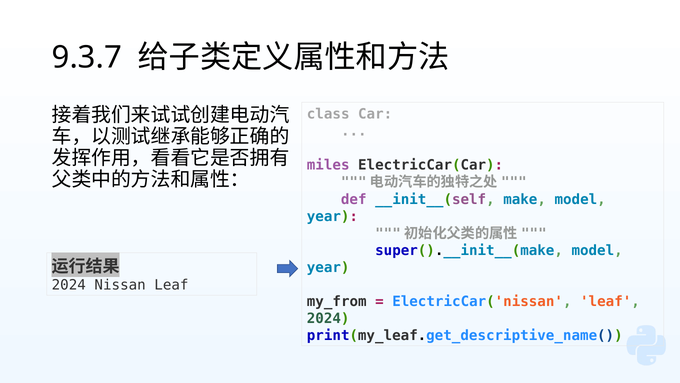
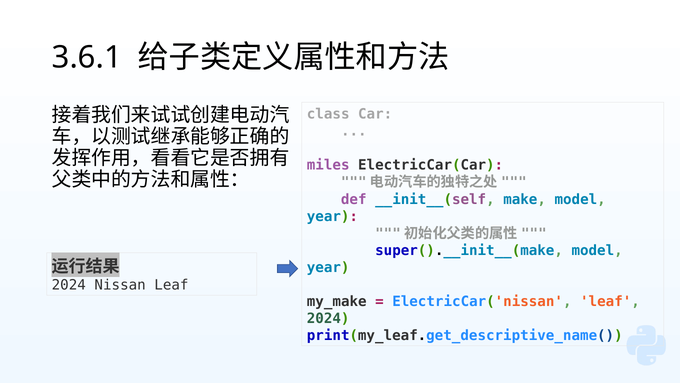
9.3.7: 9.3.7 -> 3.6.1 (87, 57)
my_from: my_from -> my_make (337, 301)
